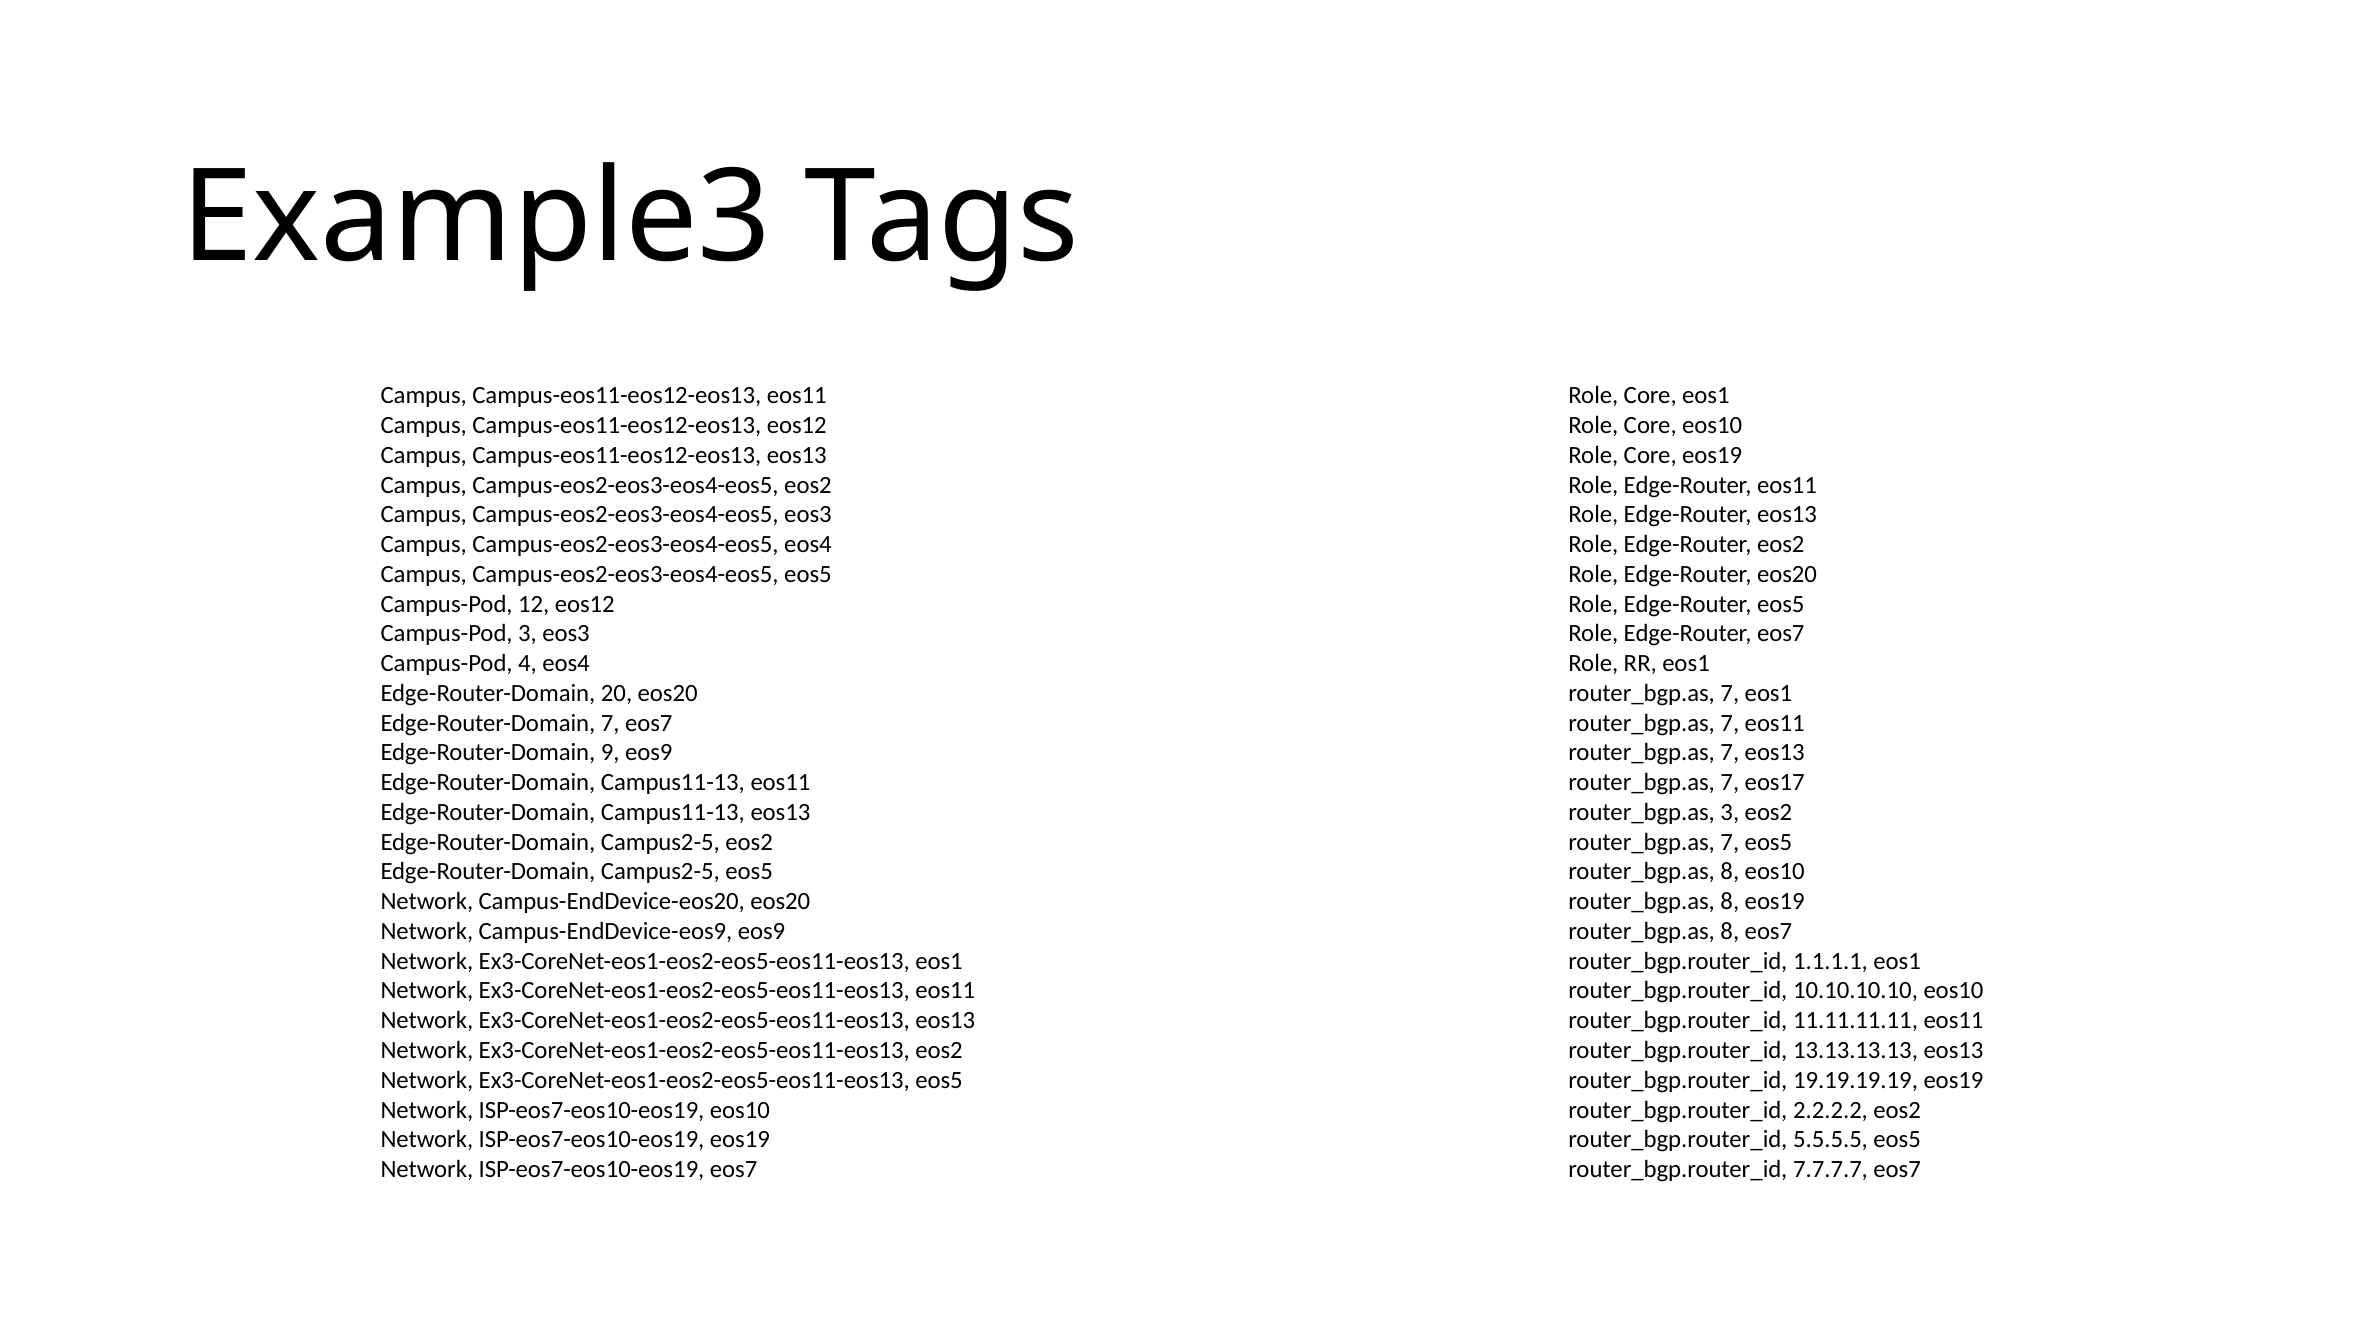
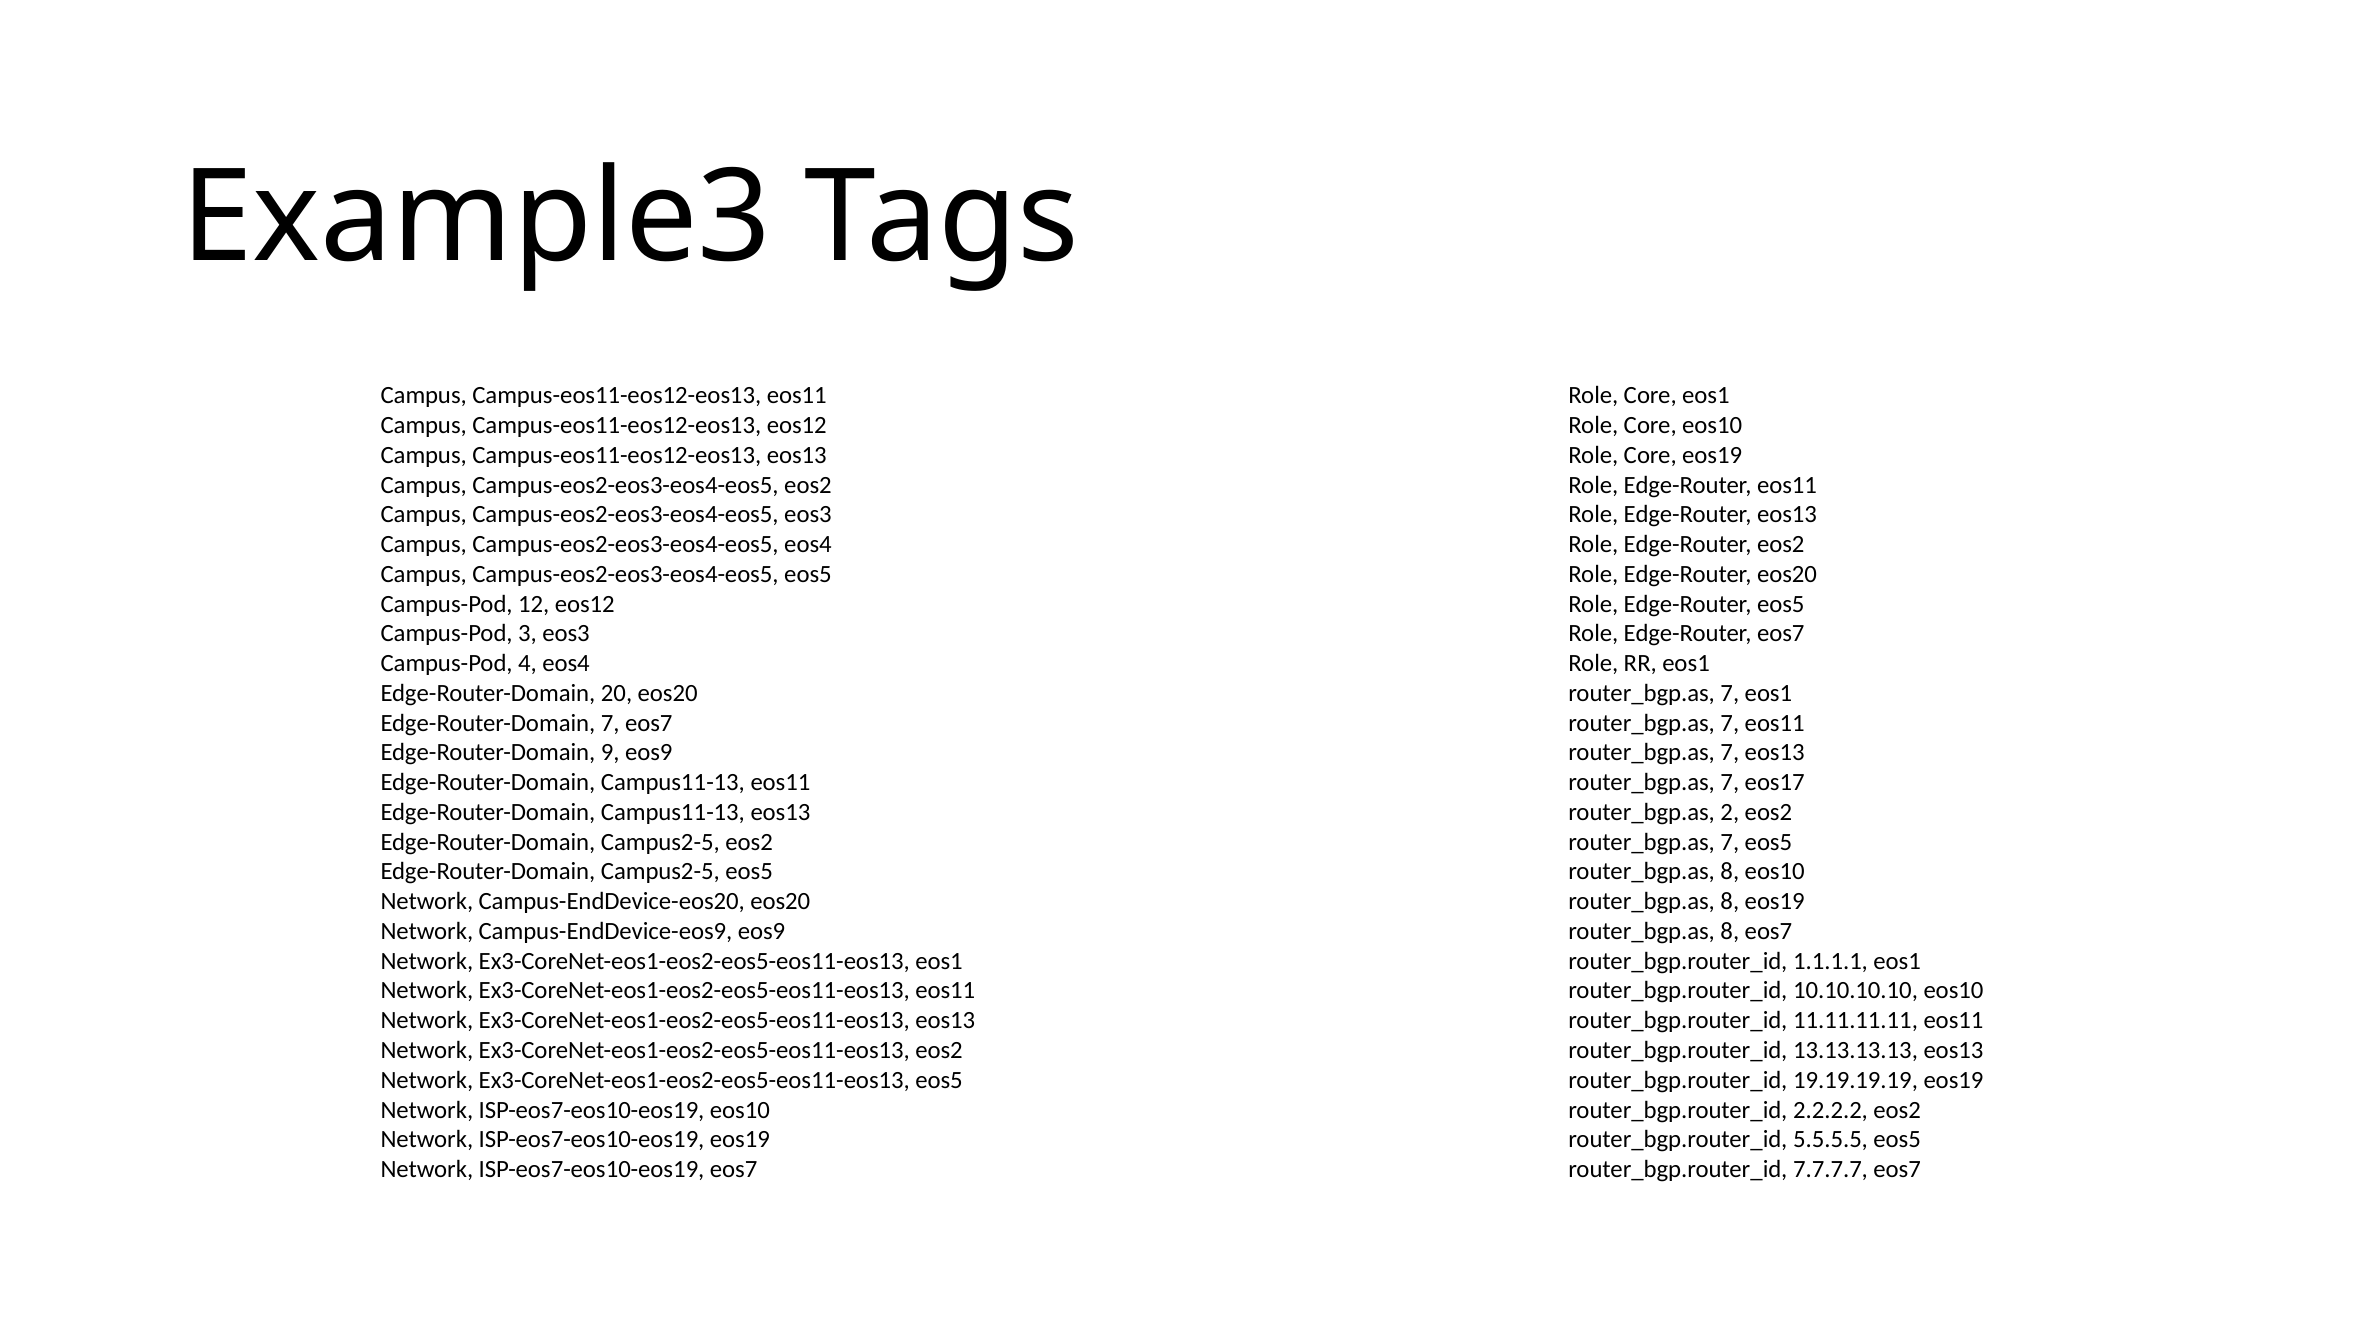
router_bgp.as 3: 3 -> 2 (1730, 812)
